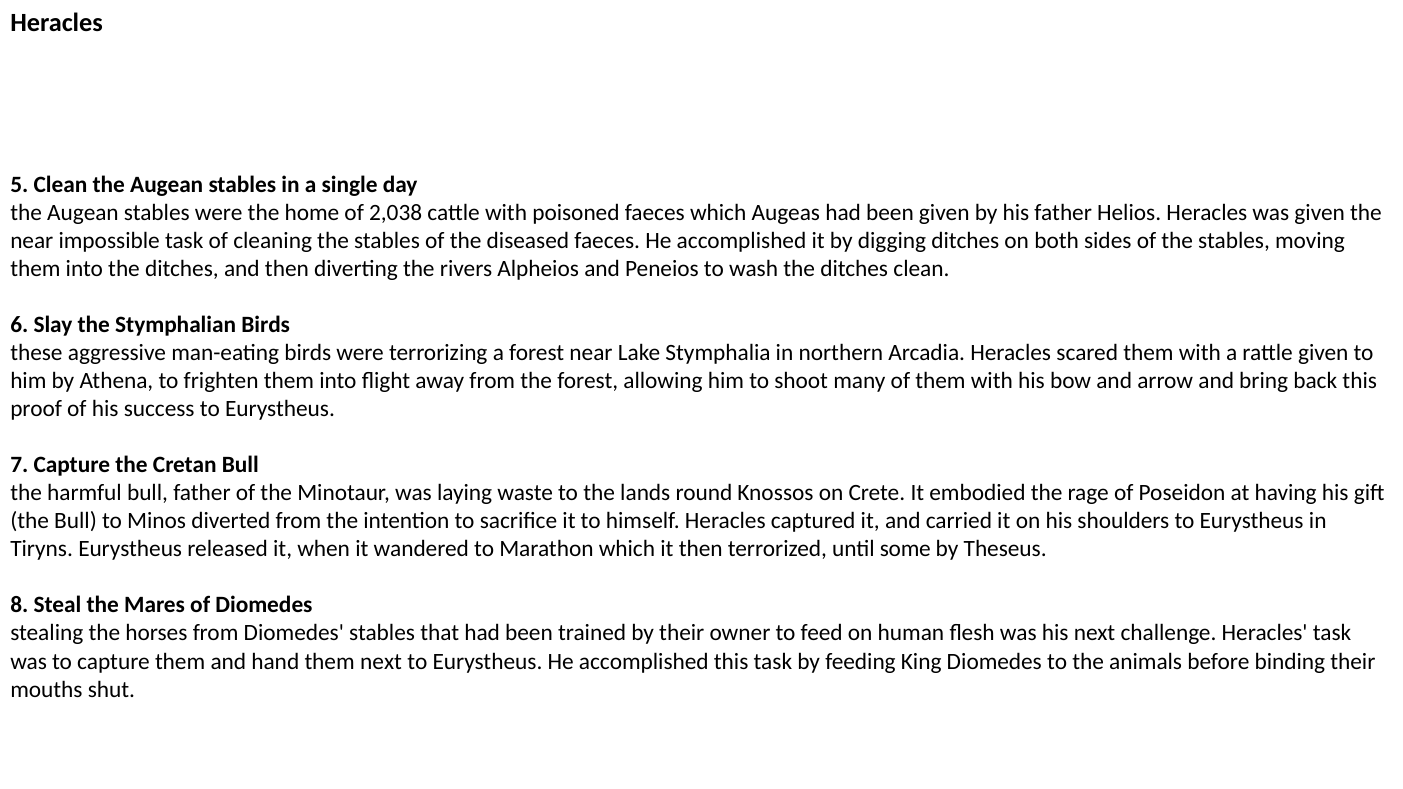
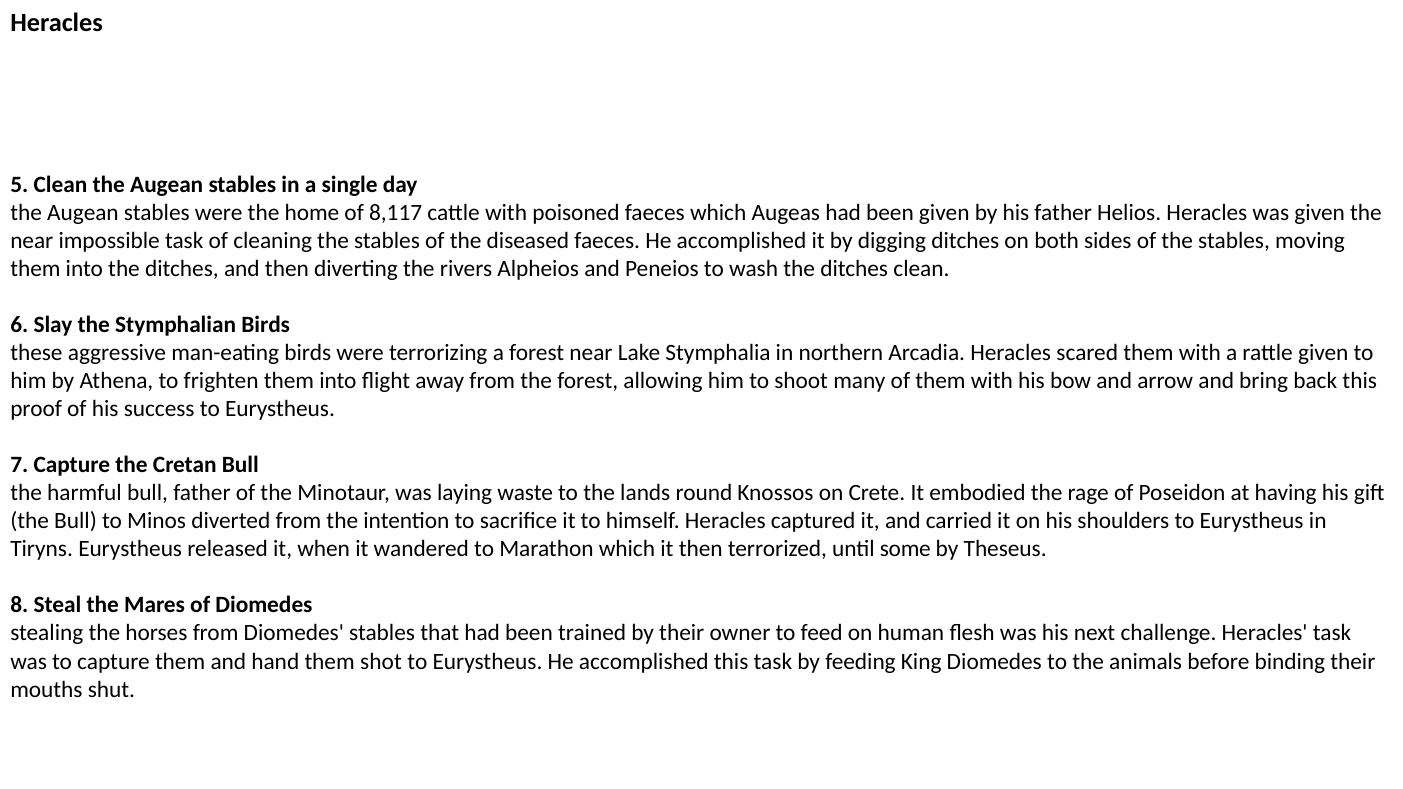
2,038: 2,038 -> 8,117 (396, 213)
them next: next -> shot (381, 661)
